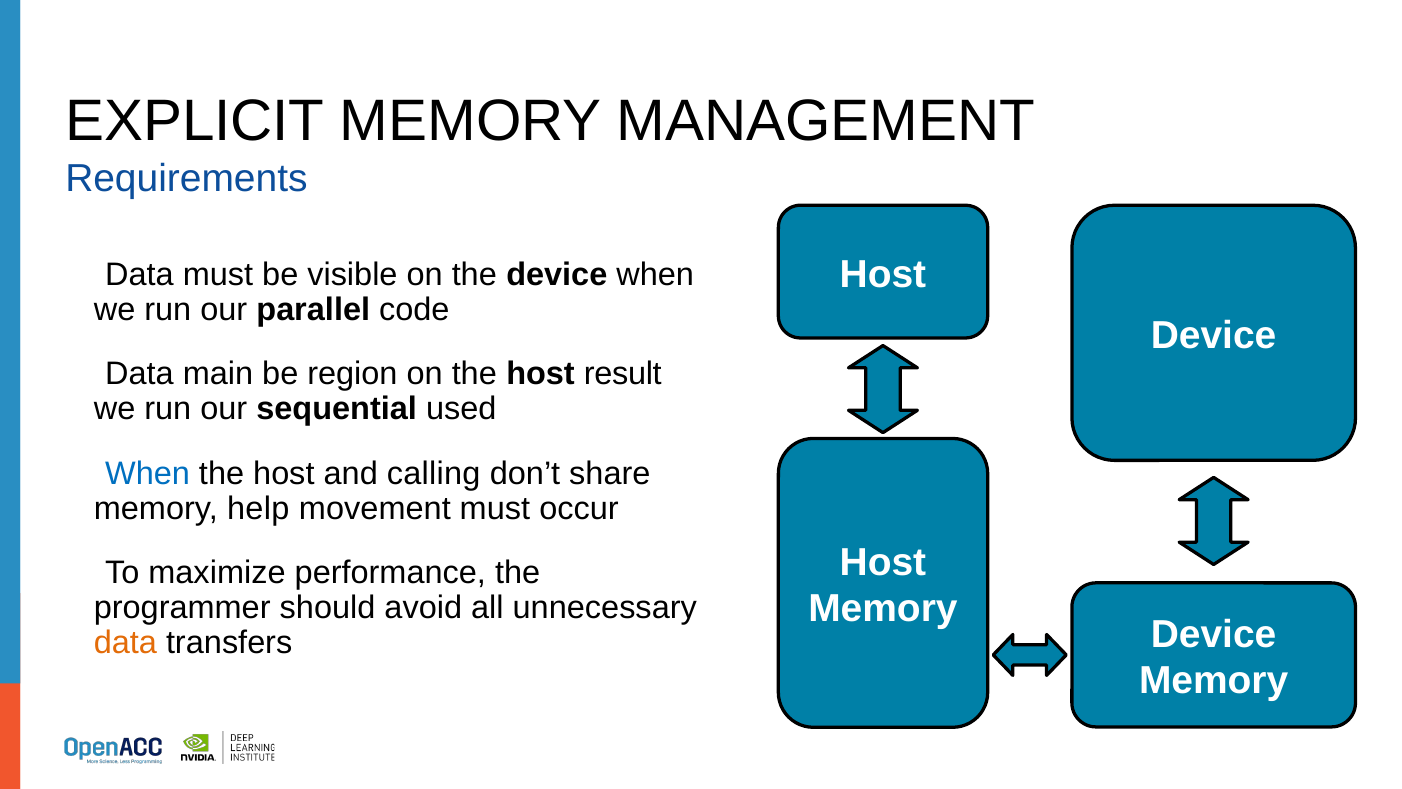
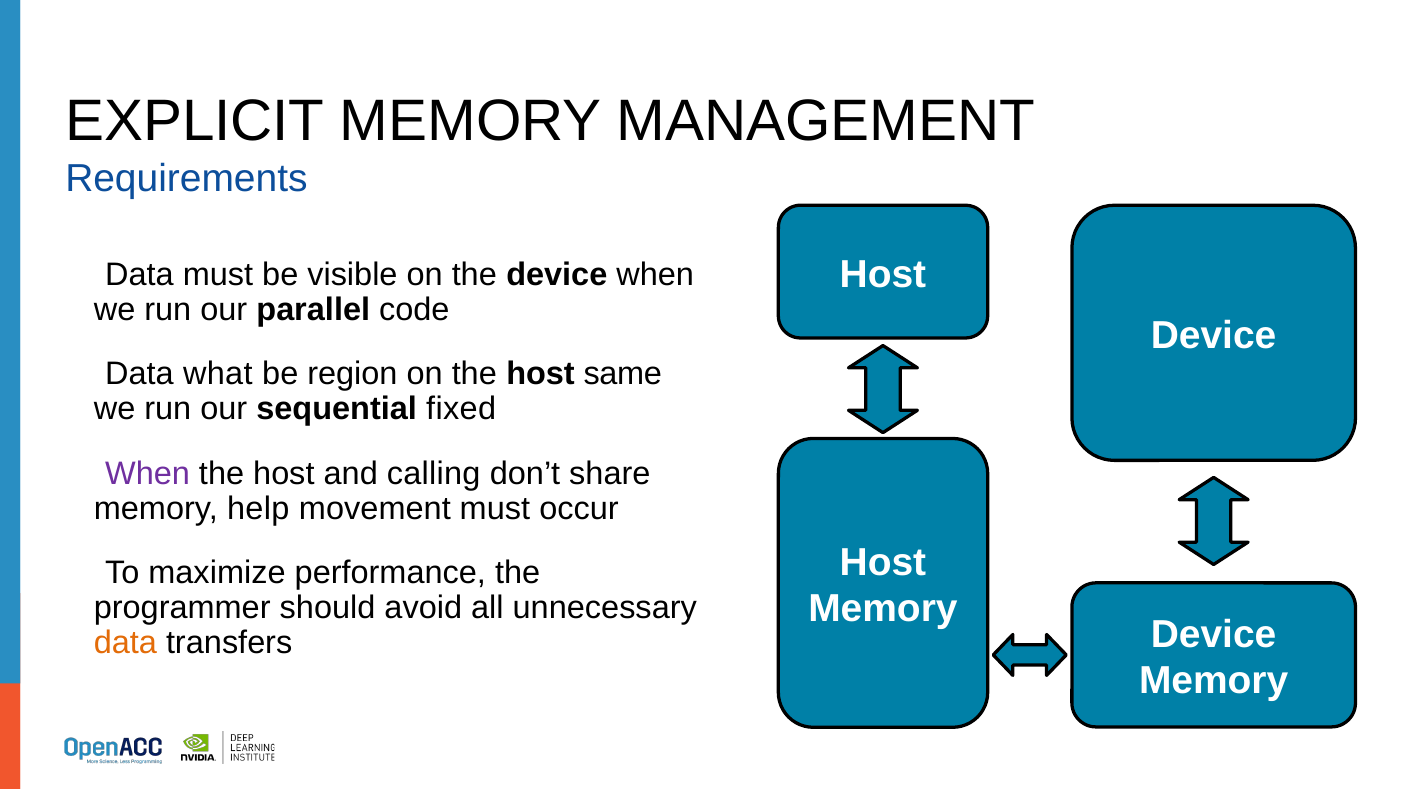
main: main -> what (218, 374)
result: result -> same (623, 374)
used: used -> fixed (461, 409)
When colour: blue -> purple (148, 473)
